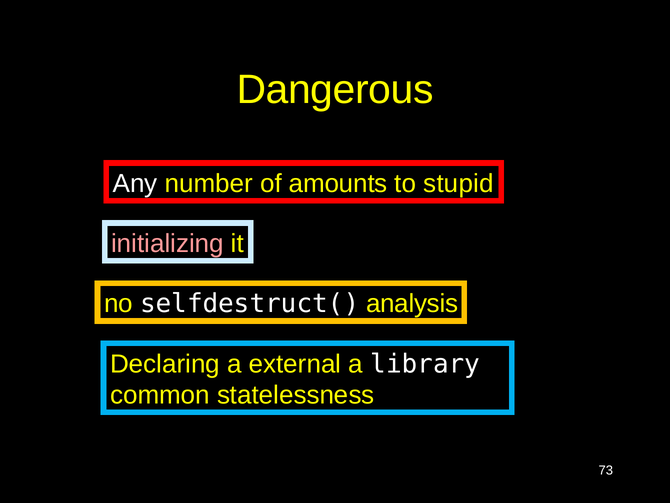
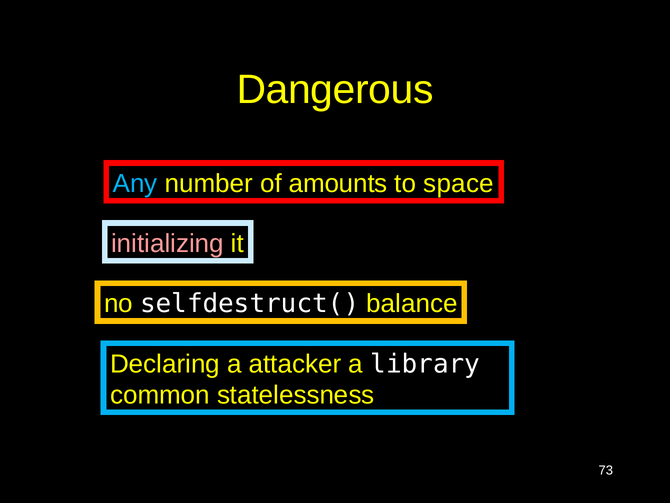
Any colour: white -> light blue (135, 184)
stupid: stupid -> space (459, 184)
analysis: analysis -> balance (412, 304)
external: external -> attacker (295, 364)
